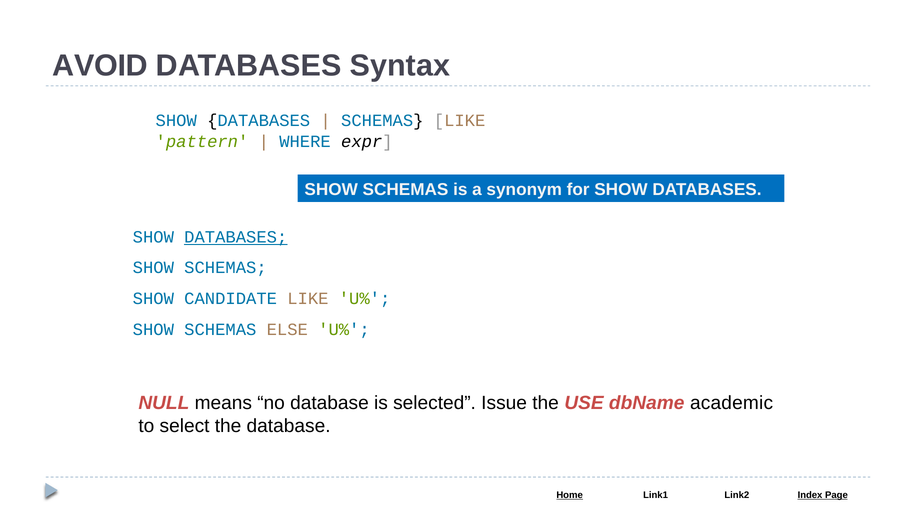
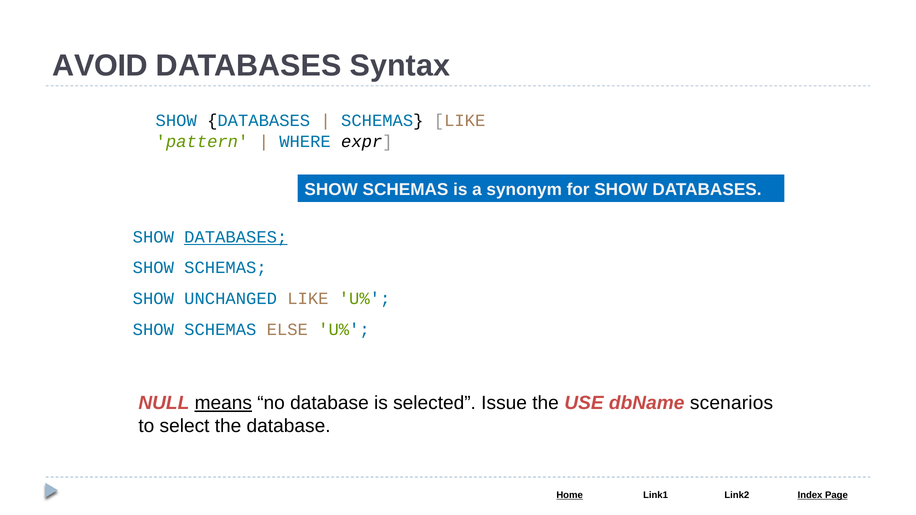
CANDIDATE: CANDIDATE -> UNCHANGED (231, 299)
means underline: none -> present (223, 403)
academic: academic -> scenarios (732, 403)
